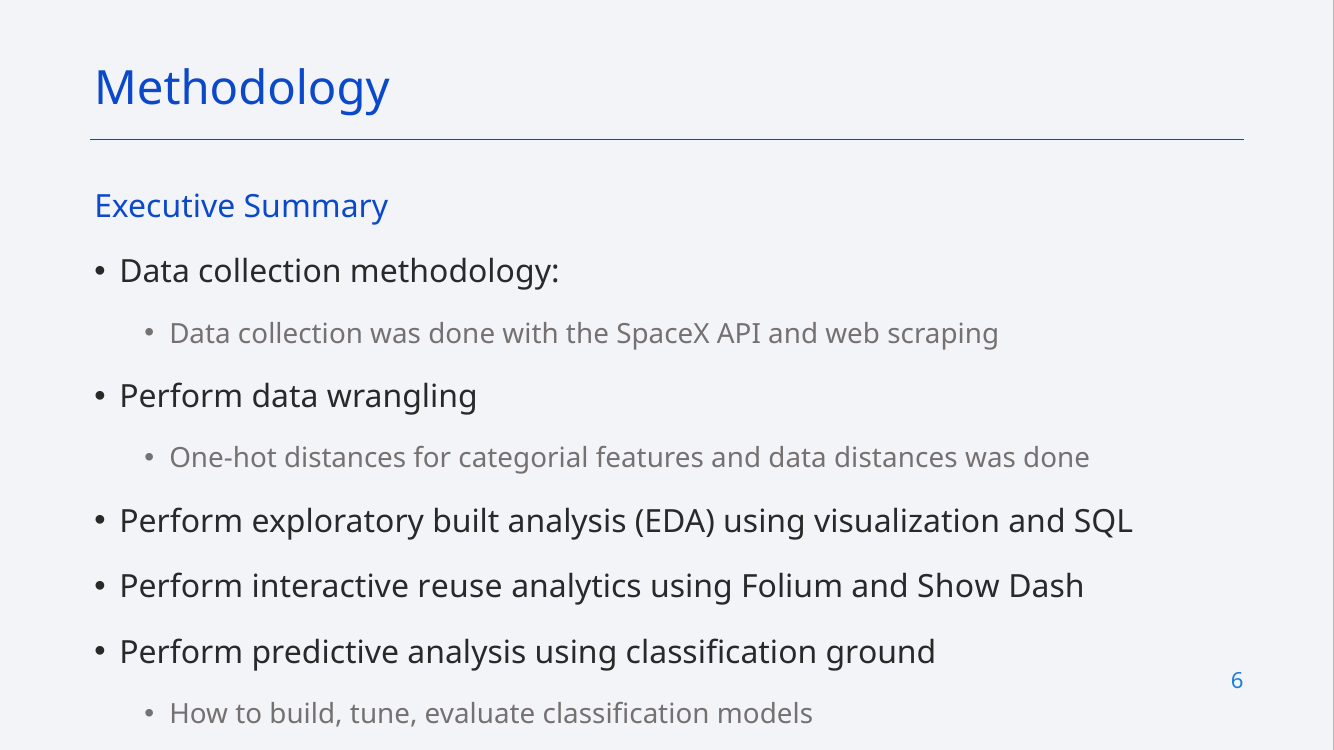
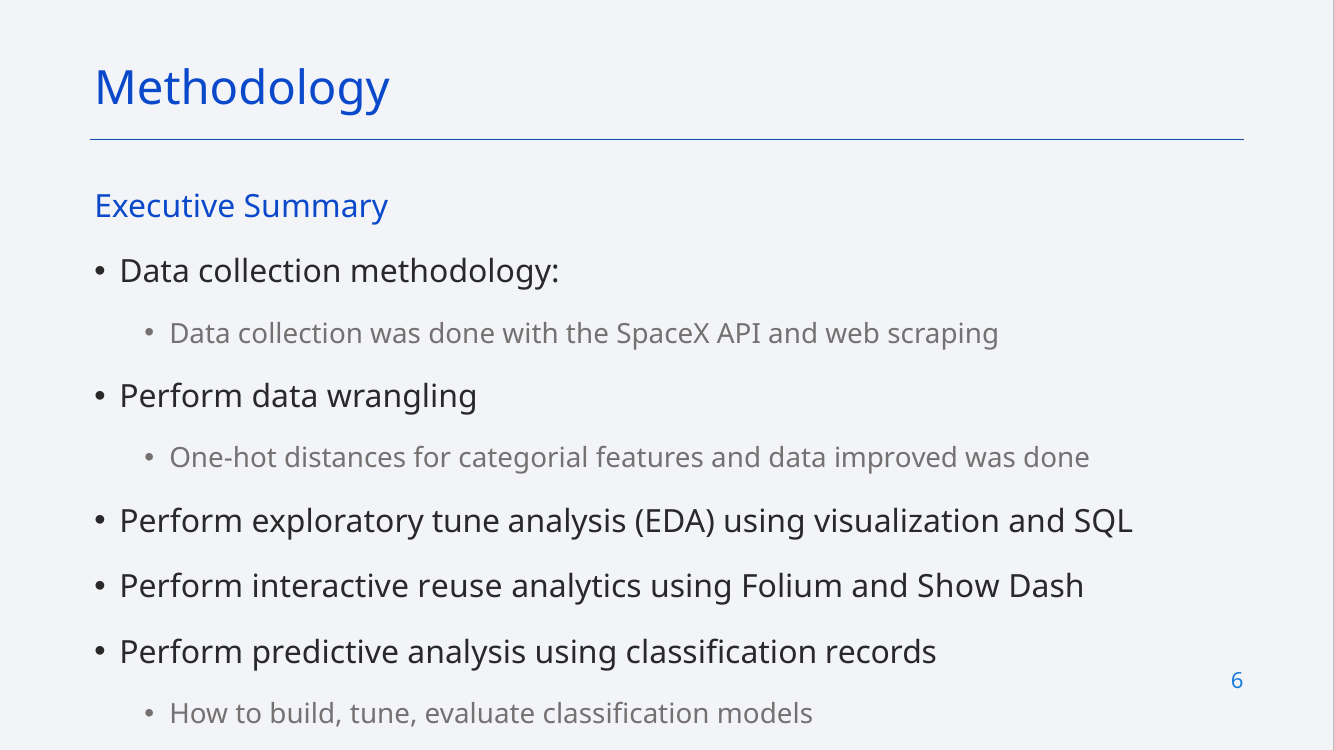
data distances: distances -> improved (896, 459)
exploratory built: built -> tune (466, 522)
ground: ground -> records (881, 653)
